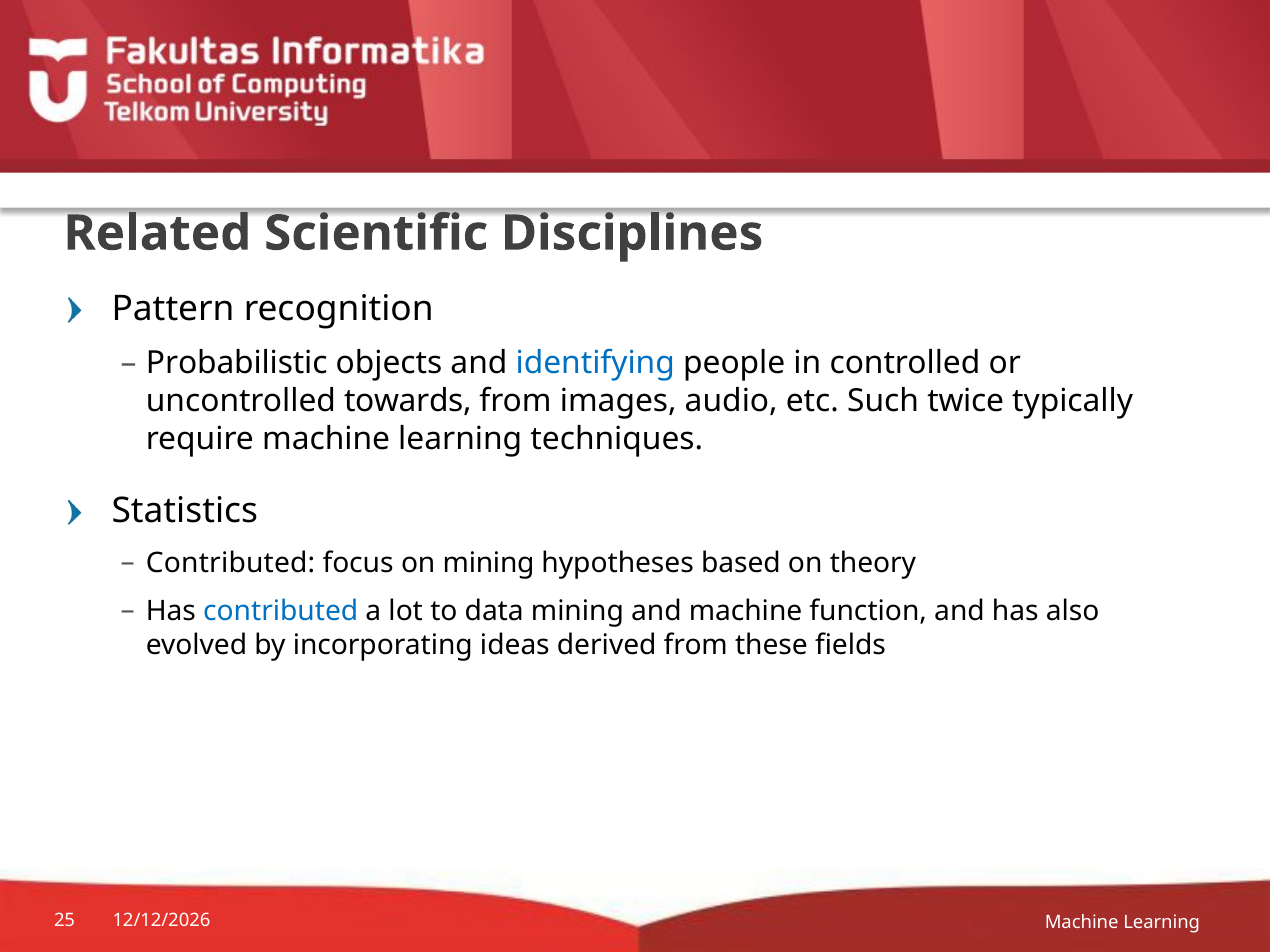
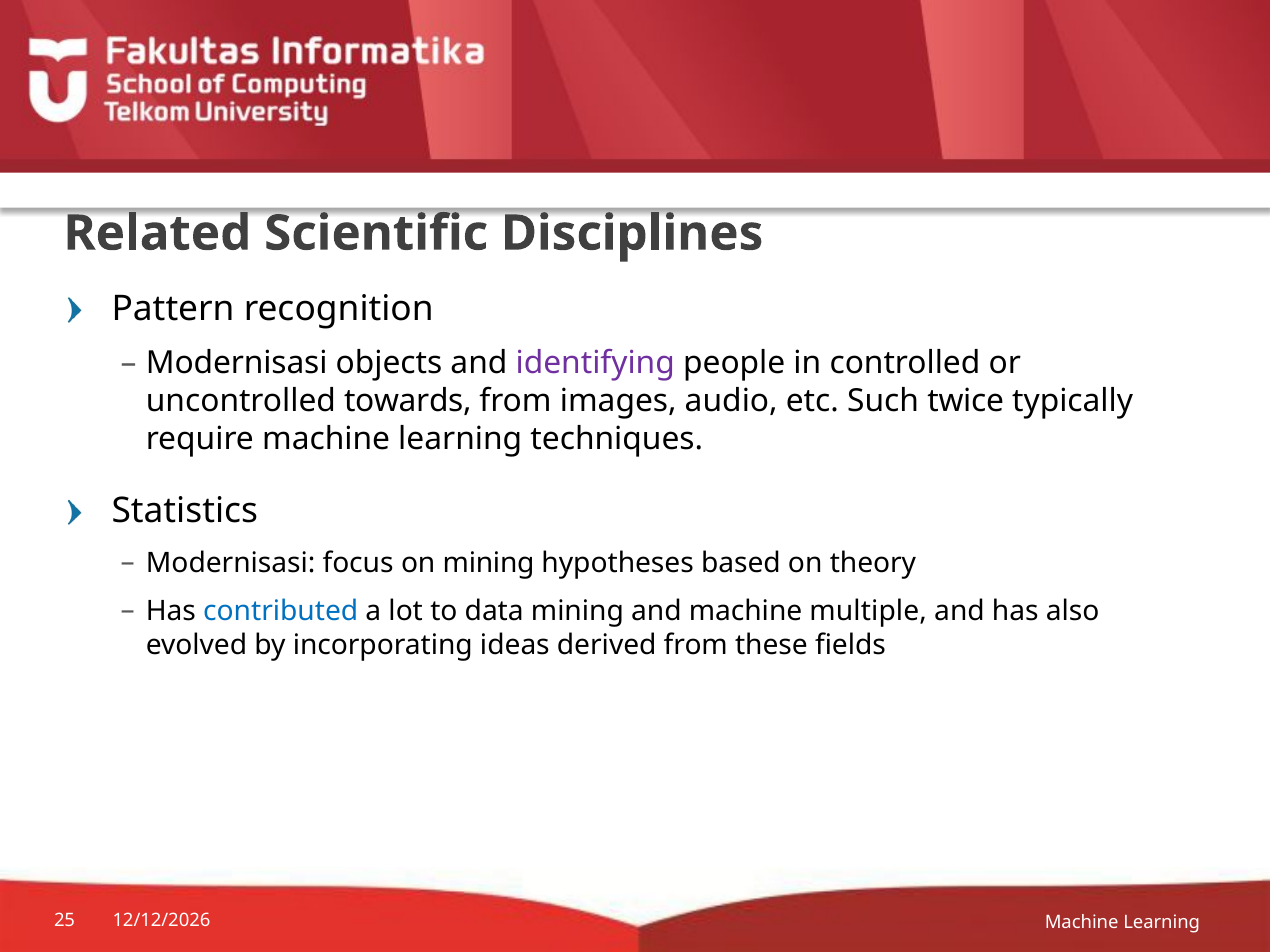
Probabilistic: Probabilistic -> Modernisasi (237, 363)
identifying colour: blue -> purple (595, 363)
Contributed: Contributed -> Modernisasi (231, 563)
function: function -> multiple (868, 611)
